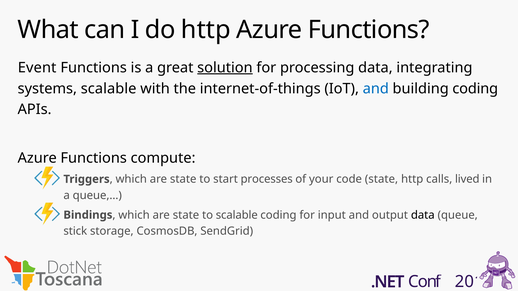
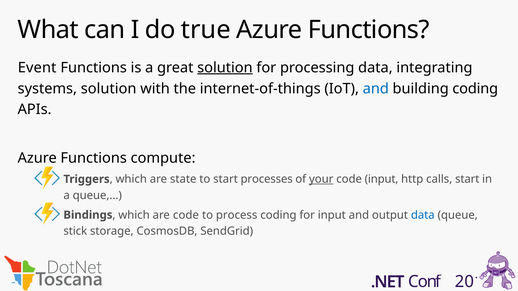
do http: http -> true (206, 30)
systems scalable: scalable -> solution (109, 89)
your underline: none -> present (321, 179)
code state: state -> input (382, 179)
calls lived: lived -> start (467, 179)
state: state -> code (186, 215)
to scalable: scalable -> process (237, 215)
data colour: black -> blue (423, 215)
